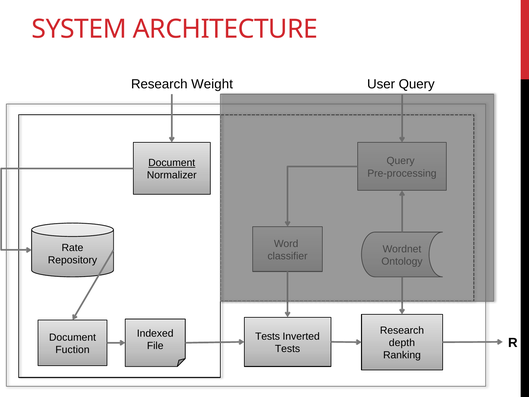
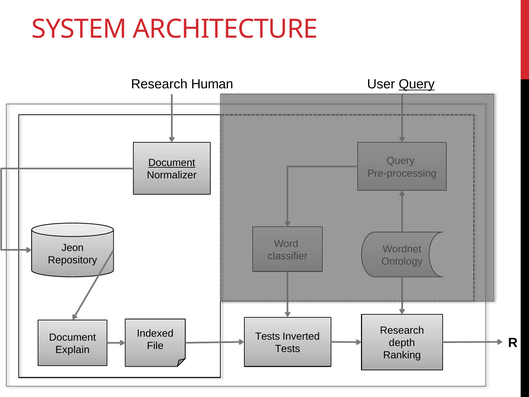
Weight: Weight -> Human (212, 84)
Query underline: none -> present (417, 84)
Rate: Rate -> Jeon (73, 248)
Fuction: Fuction -> Explain (72, 349)
